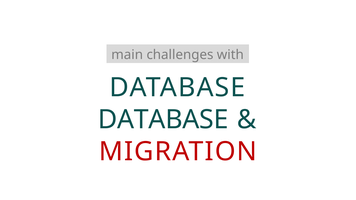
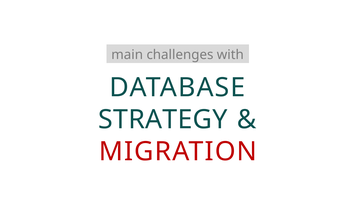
DATABASE: DATABASE -> STRATEGY (163, 120)
